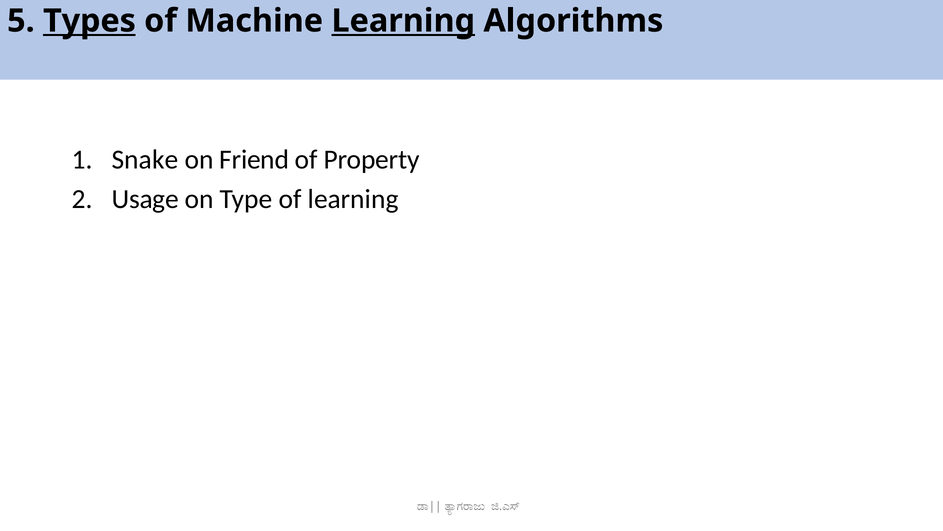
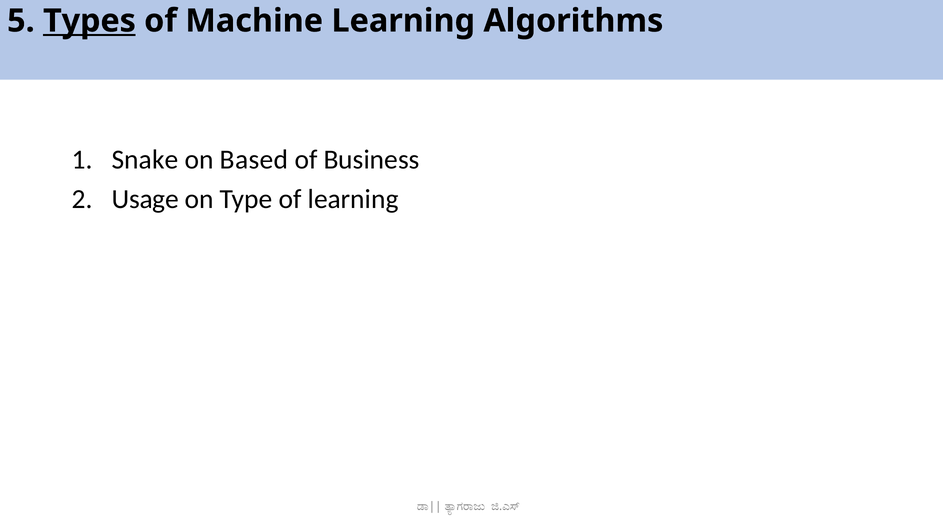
Learning underline: present -> none (403, 21)
Friend: Friend -> Based (254, 159)
Property: Property -> Business (372, 159)
